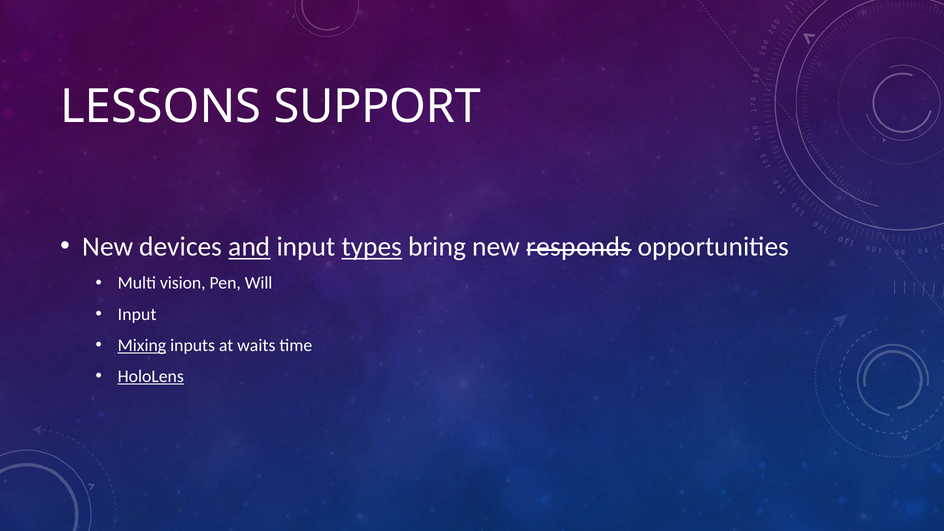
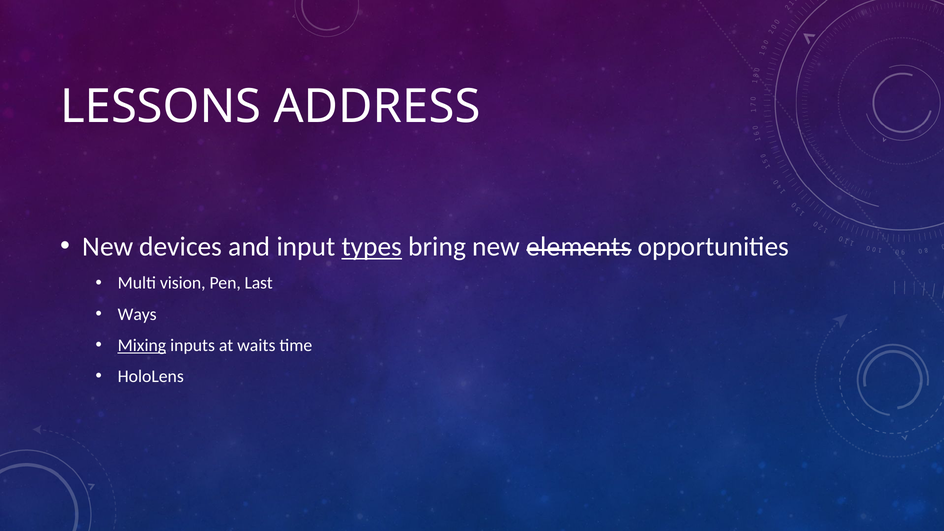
SUPPORT: SUPPORT -> ADDRESS (377, 107)
and underline: present -> none (249, 247)
responds: responds -> elements (579, 247)
Will: Will -> Last (259, 283)
Input: Input -> Ways (137, 314)
HoloLens underline: present -> none (151, 376)
